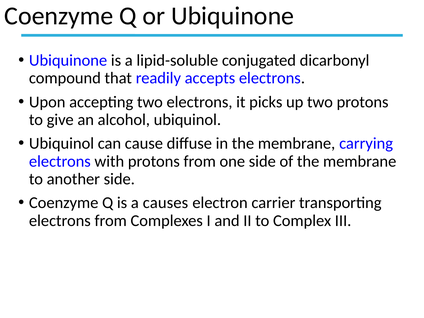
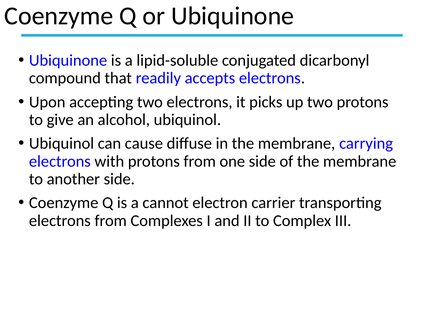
causes: causes -> cannot (166, 203)
